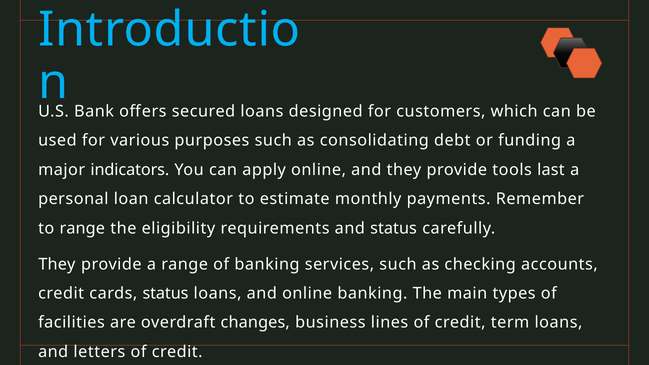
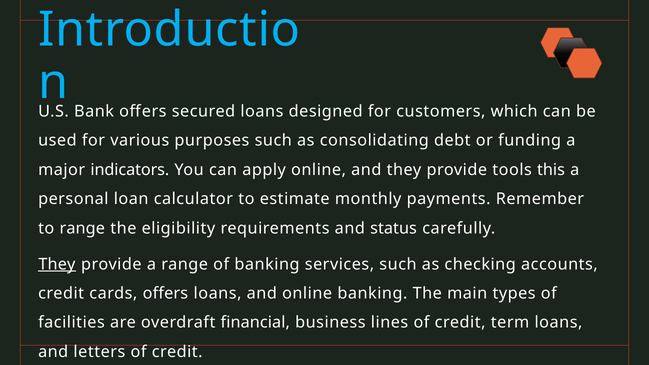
last: last -> this (551, 170)
They underline: none -> present (57, 264)
cards status: status -> offers (165, 293)
changes: changes -> financial (255, 323)
